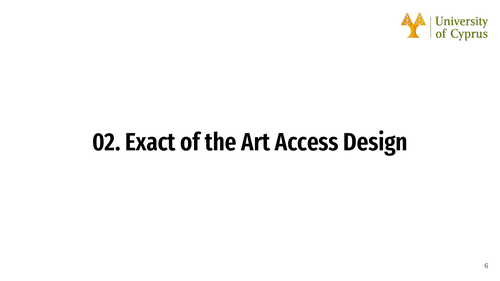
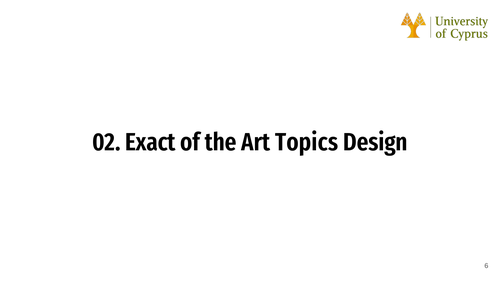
Access: Access -> Topics (307, 142)
